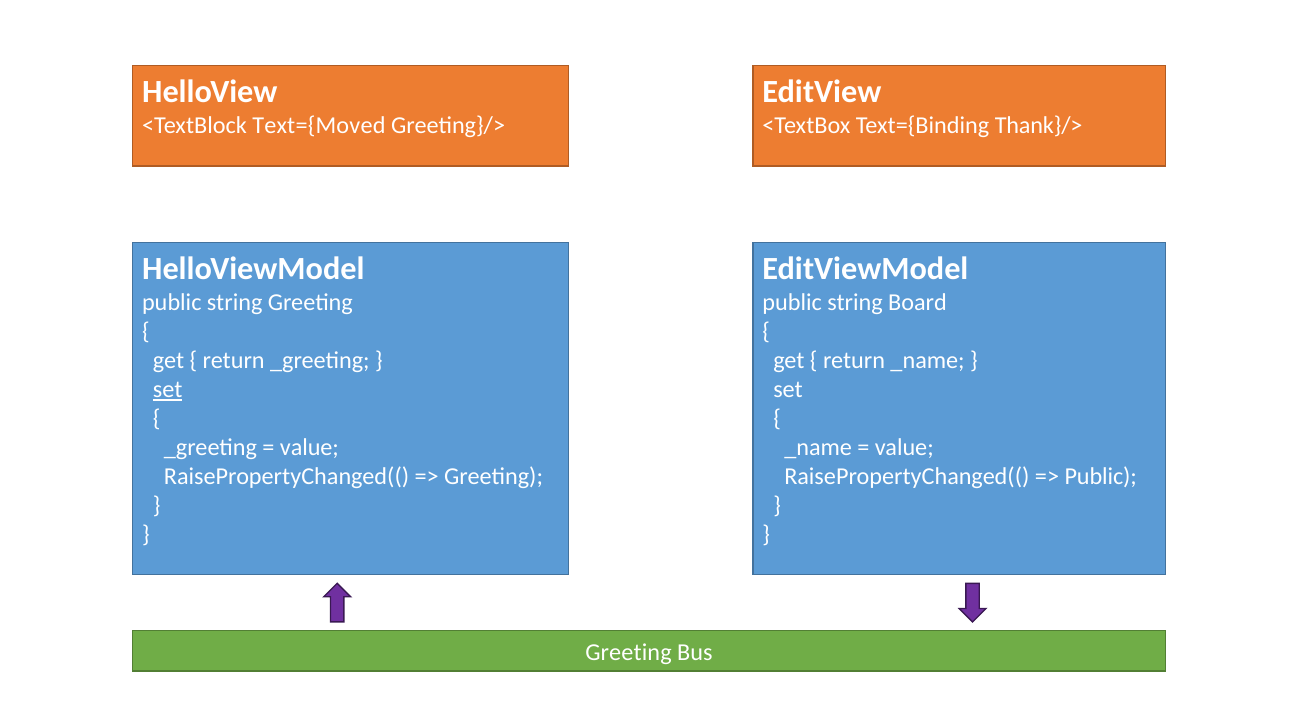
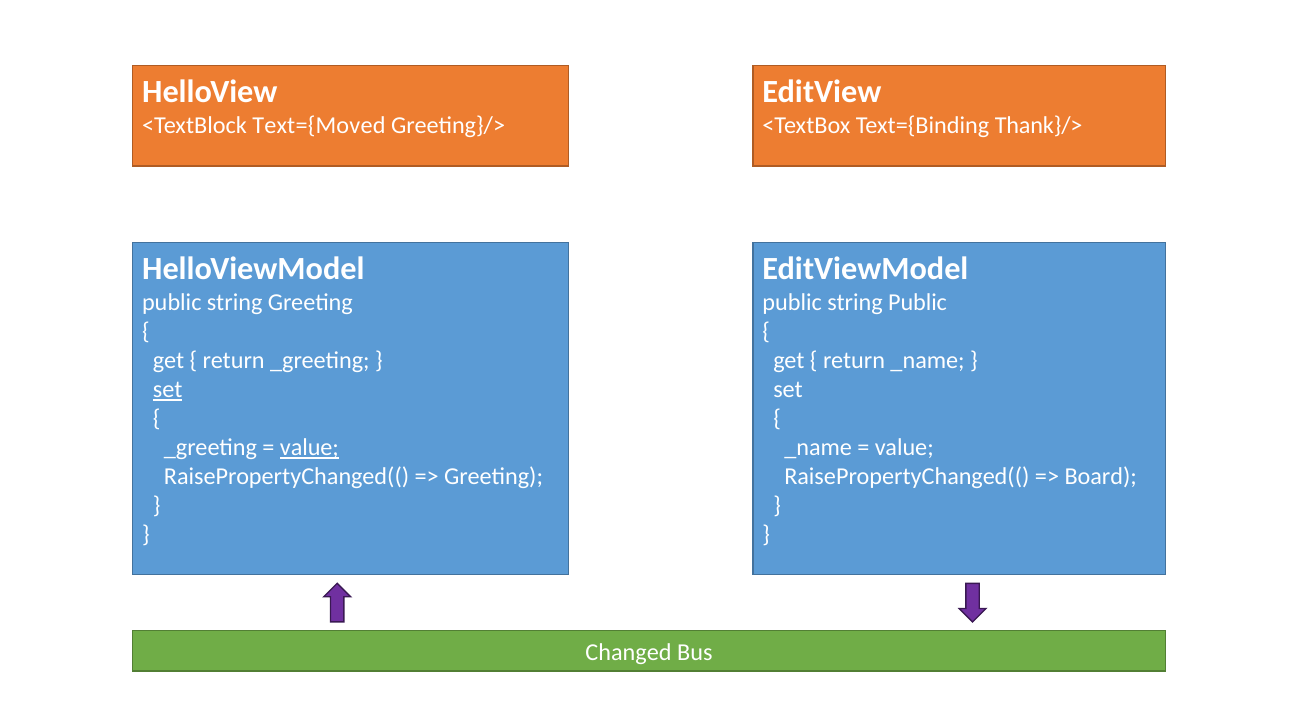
string Board: Board -> Public (918, 302)
value underline: none -> present (309, 447)
Public: Public -> Board (1101, 476)
Greeting: Greeting -> Changed (628, 652)
